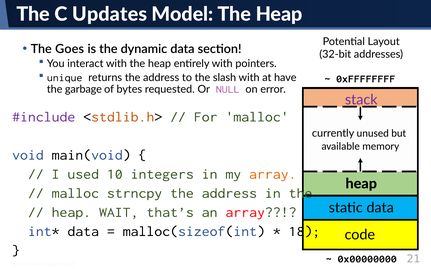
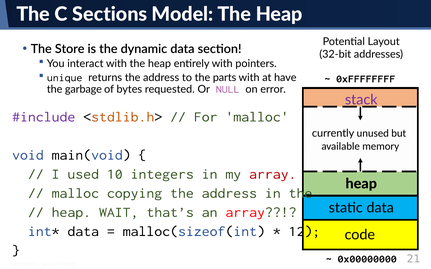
Updates: Updates -> Sections (110, 14)
Goes: Goes -> Store (70, 49)
slash: slash -> parts (225, 78)
array colour: orange -> red (273, 174)
strncpy: strncpy -> copying (135, 193)
18: 18 -> 12 (304, 232)
